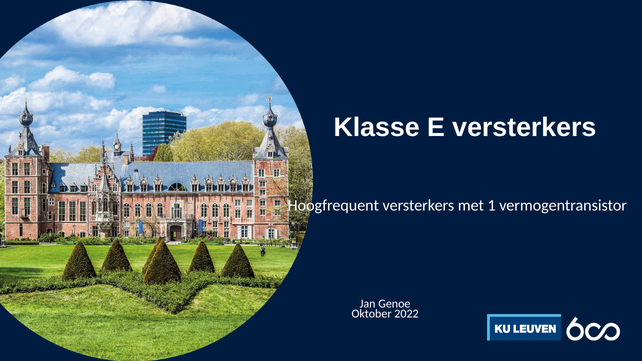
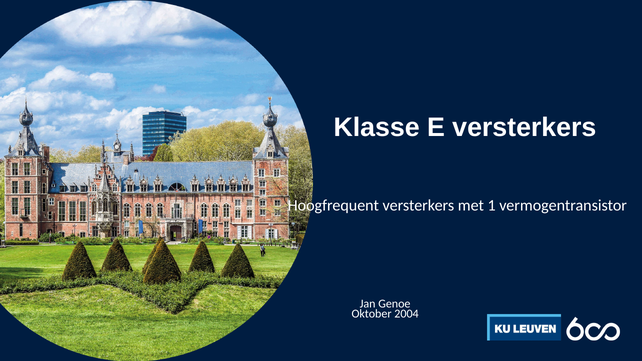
2022: 2022 -> 2004 (407, 314)
